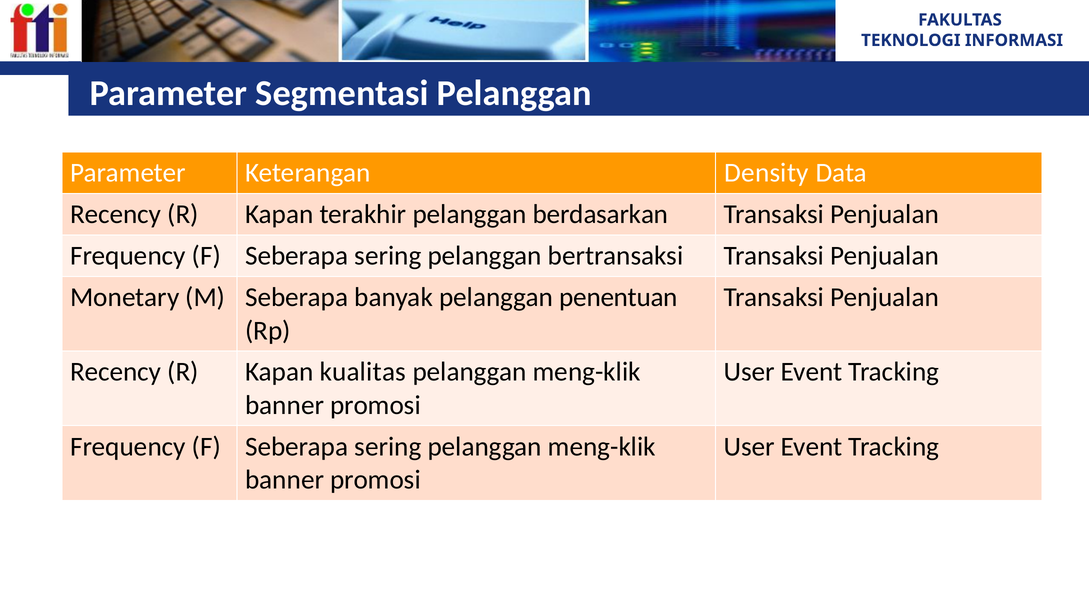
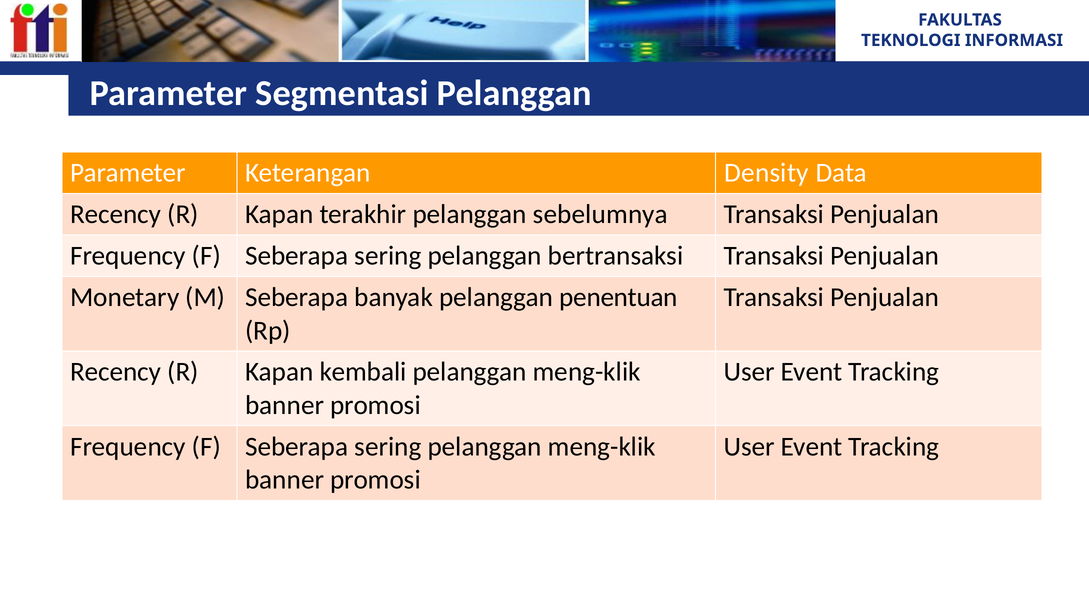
berdasarkan: berdasarkan -> sebelumnya (600, 214)
kualitas: kualitas -> kembali (363, 372)
